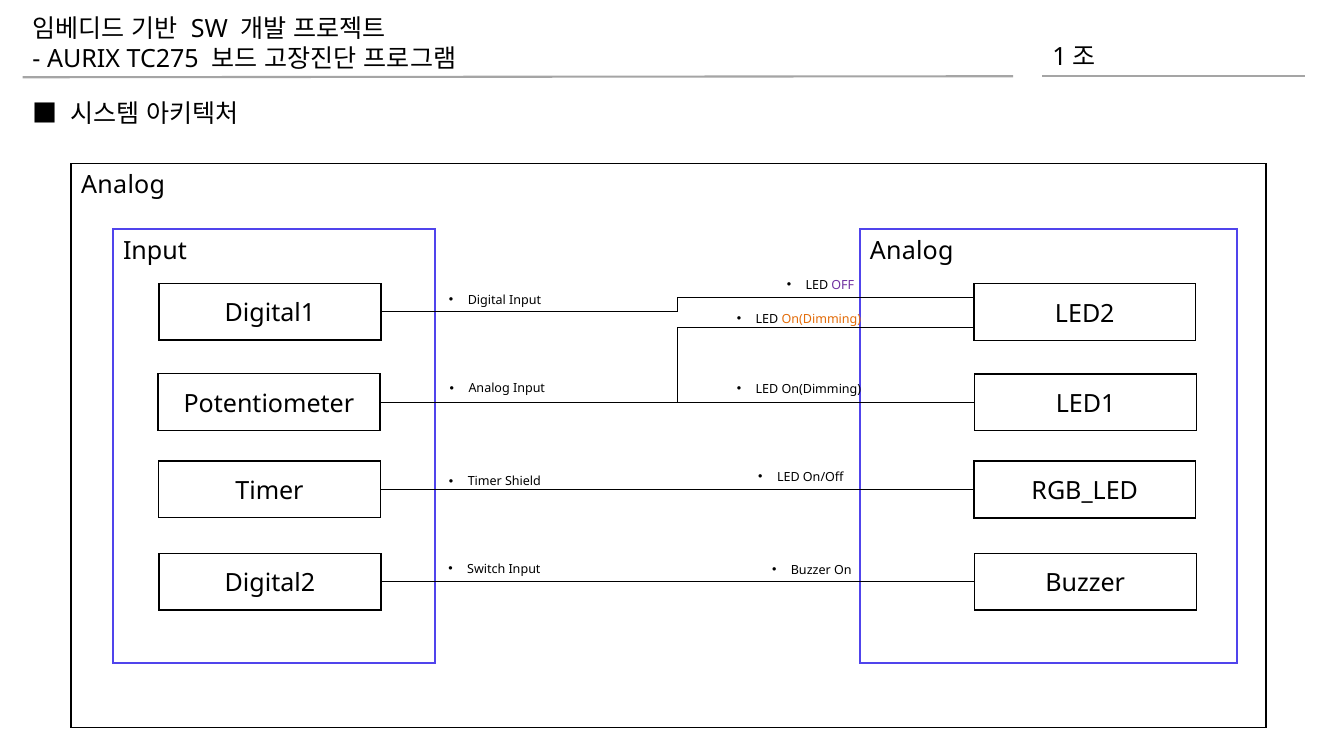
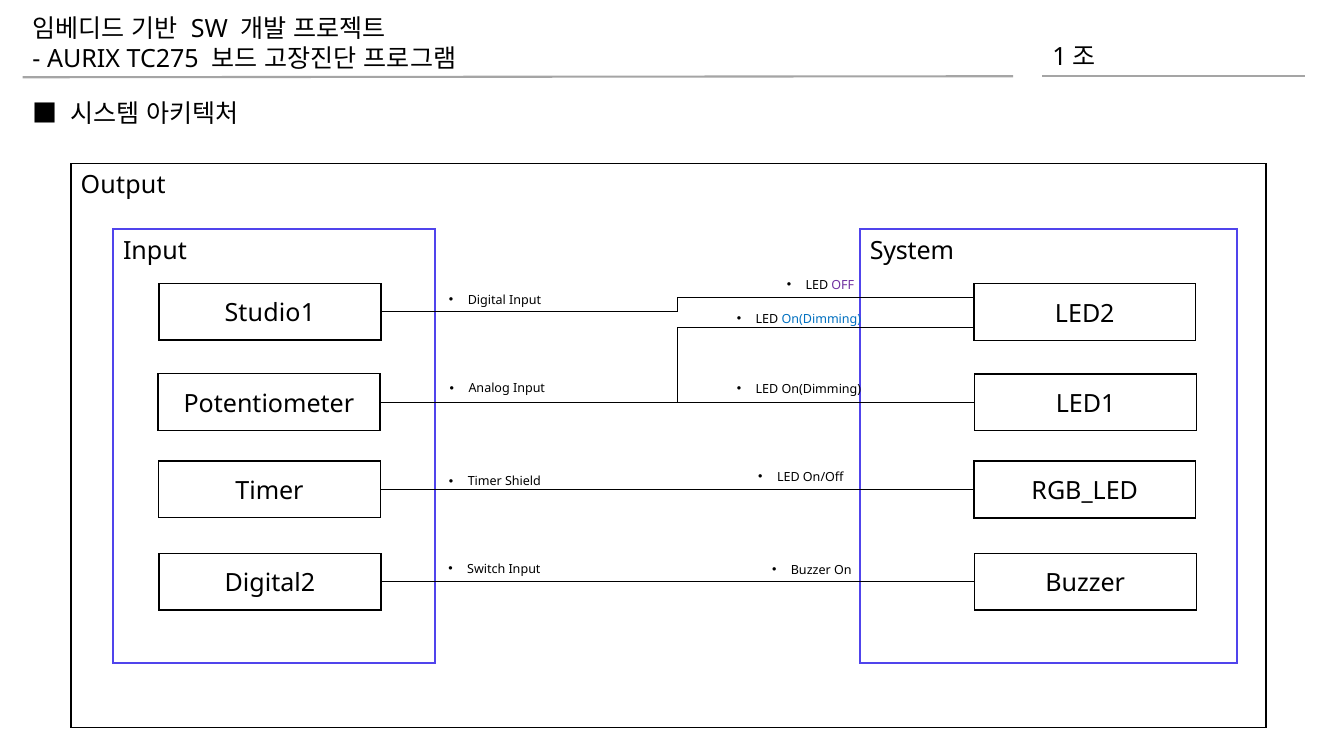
Analog: Analog -> Output (123, 185)
Input Analog: Analog -> System (912, 251)
Digital1: Digital1 -> Studio1 (270, 314)
On(Dimming colour: orange -> blue (821, 319)
